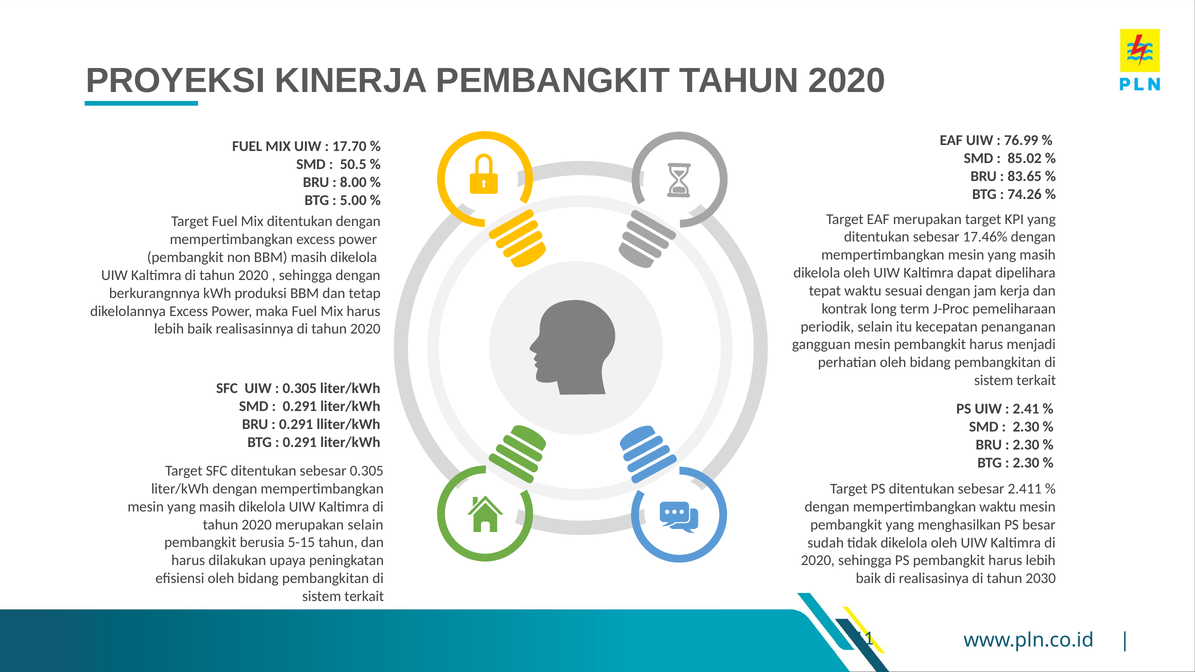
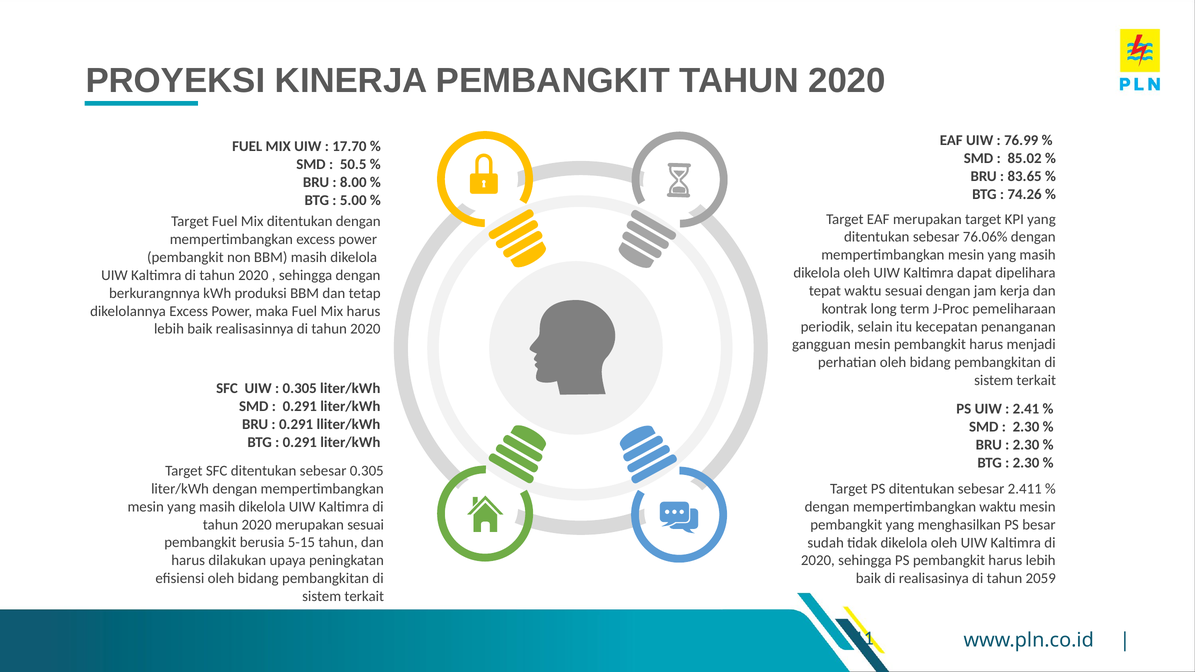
17.46%: 17.46% -> 76.06% (985, 237)
merupakan selain: selain -> sesuai (366, 525)
2030: 2030 -> 2059 (1041, 579)
